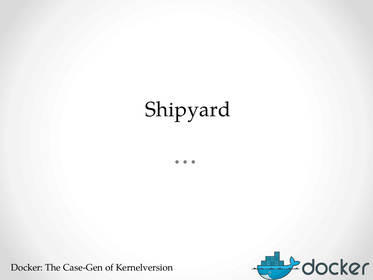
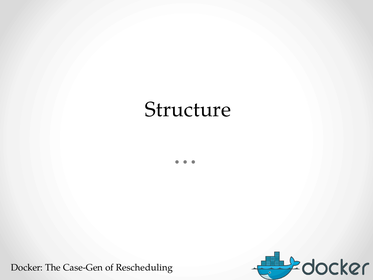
Shipyard: Shipyard -> Structure (188, 109)
Kernelversion: Kernelversion -> Rescheduling (144, 267)
